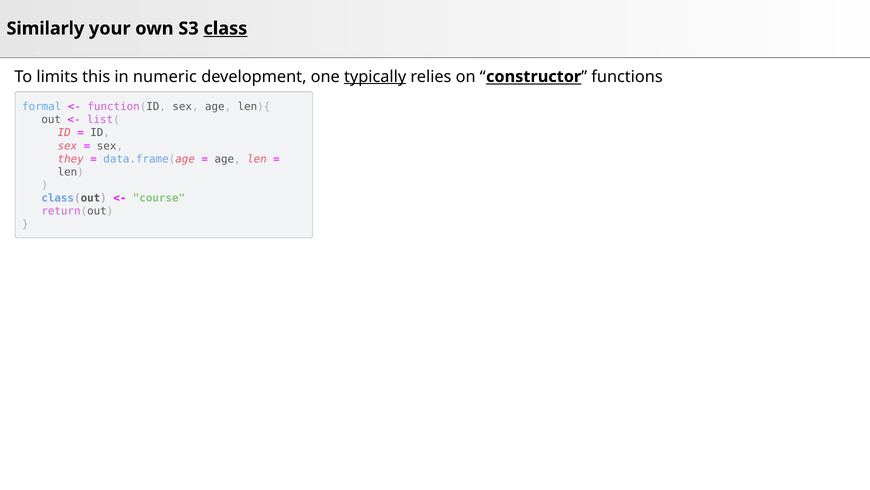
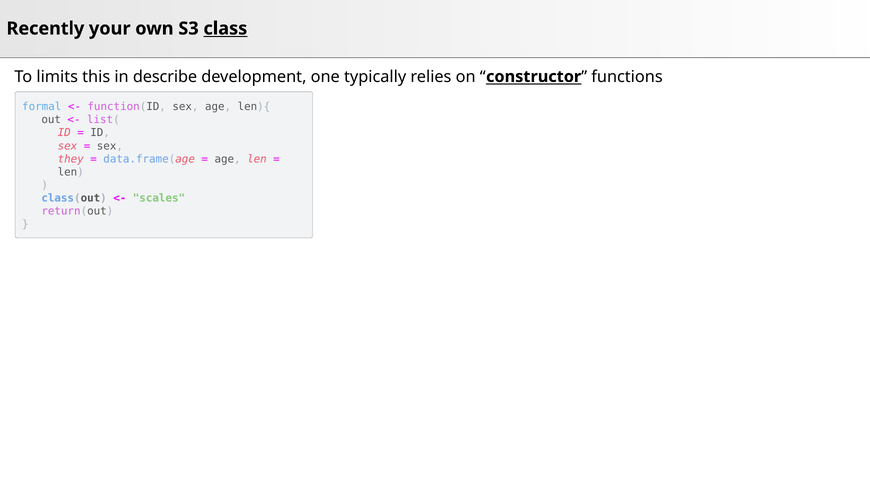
Similarly: Similarly -> Recently (45, 29)
numeric: numeric -> describe (165, 77)
typically underline: present -> none (375, 77)
course: course -> scales (159, 198)
